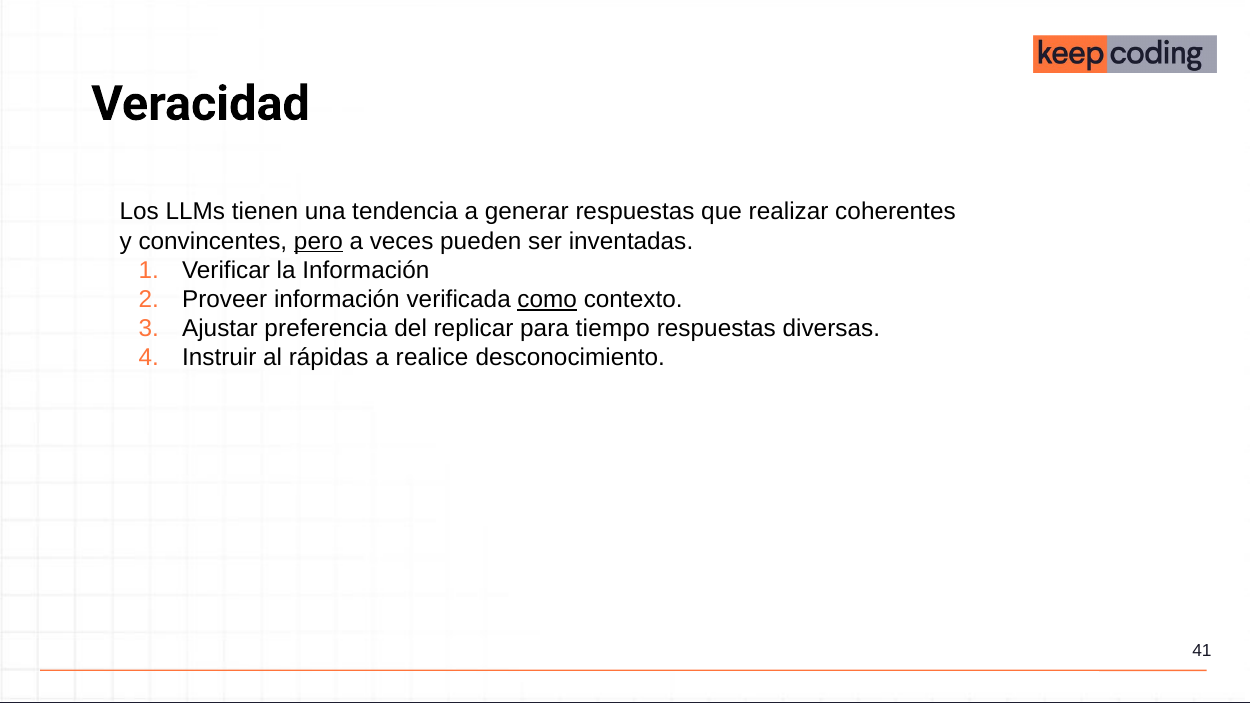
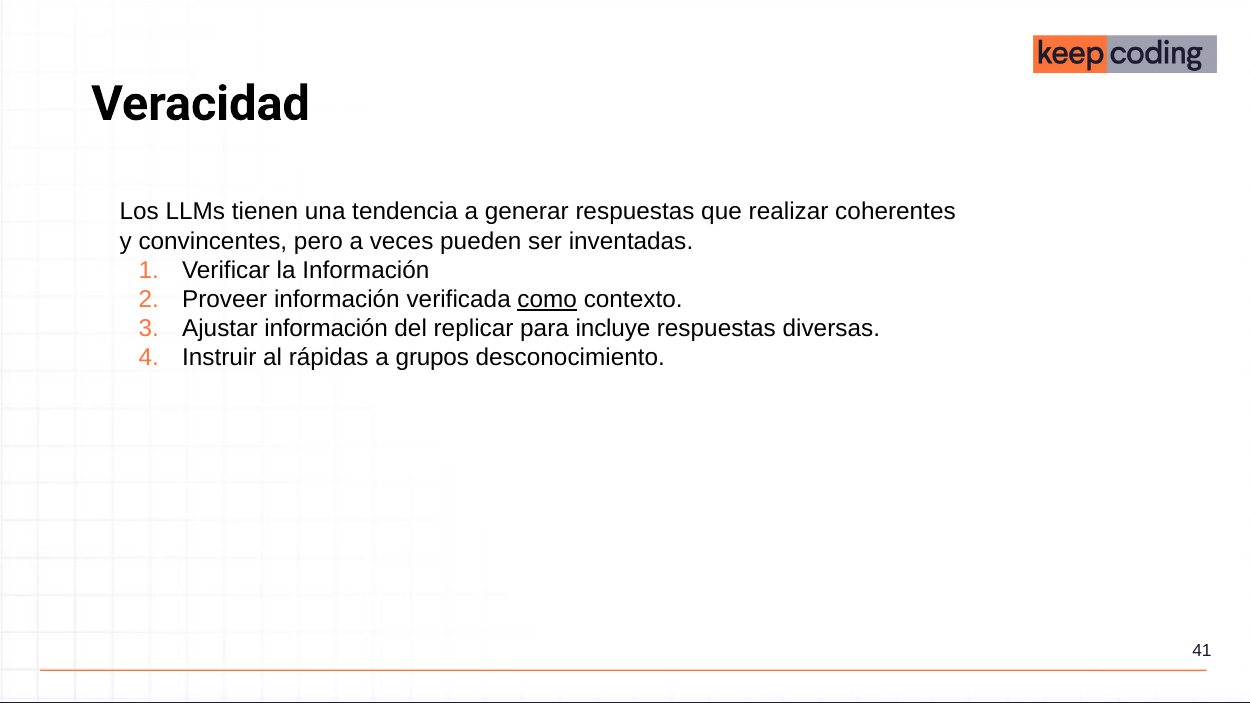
pero underline: present -> none (318, 241)
Ajustar preferencia: preferencia -> información (326, 329)
tiempo: tiempo -> incluye (613, 329)
realice: realice -> grupos (432, 358)
